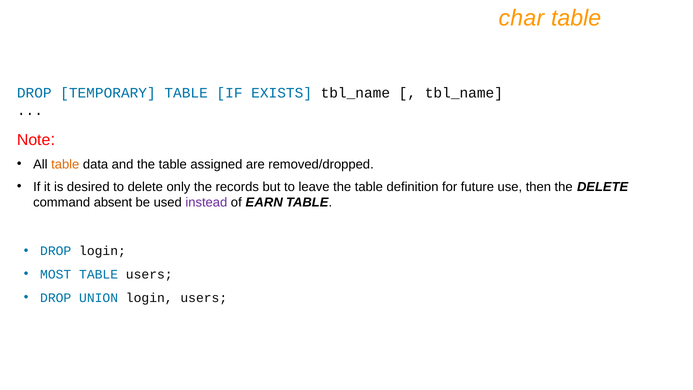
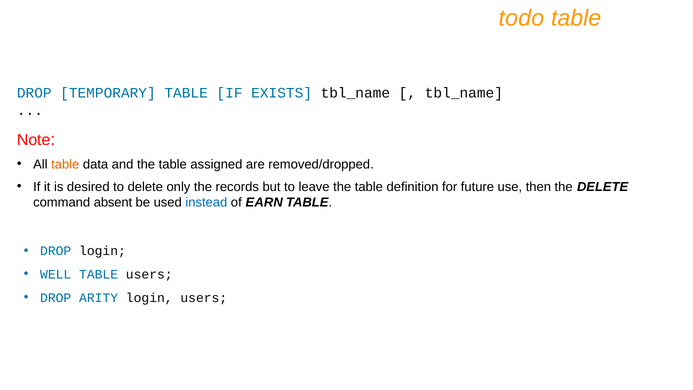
char: char -> todo (521, 18)
instead colour: purple -> blue (206, 202)
MOST: MOST -> WELL (56, 274)
UNION: UNION -> ARITY (99, 298)
